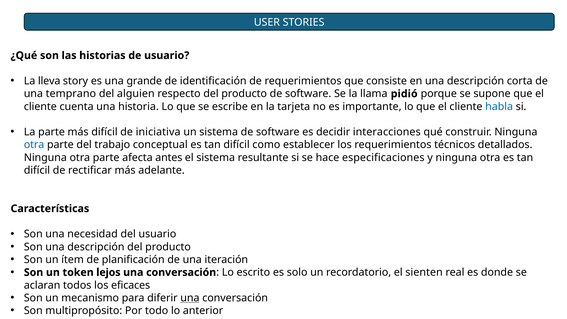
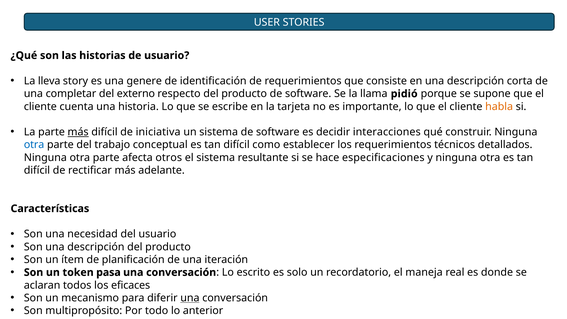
grande: grande -> genere (144, 81)
temprano: temprano -> completar (71, 94)
alguien: alguien -> externo (136, 94)
habla colour: blue -> orange (499, 107)
más underline: none -> present (78, 132)
antes: antes -> otros (169, 158)
lejos: lejos -> pasa (108, 272)
sienten: sienten -> maneja (424, 272)
